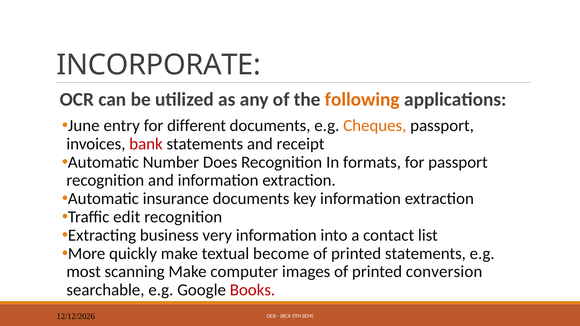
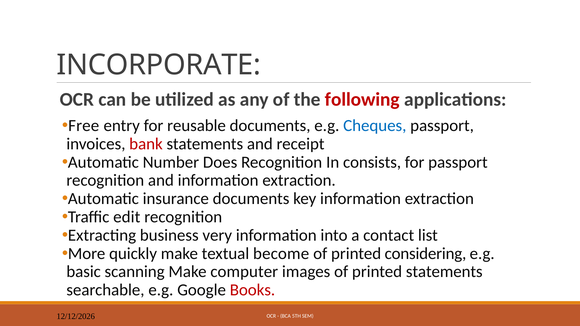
following colour: orange -> red (362, 99)
June: June -> Free (84, 126)
different: different -> reusable (197, 126)
Cheques colour: orange -> blue (375, 126)
formats: formats -> consists (372, 162)
printed statements: statements -> considering (425, 254)
most: most -> basic (84, 272)
printed conversion: conversion -> statements (444, 272)
